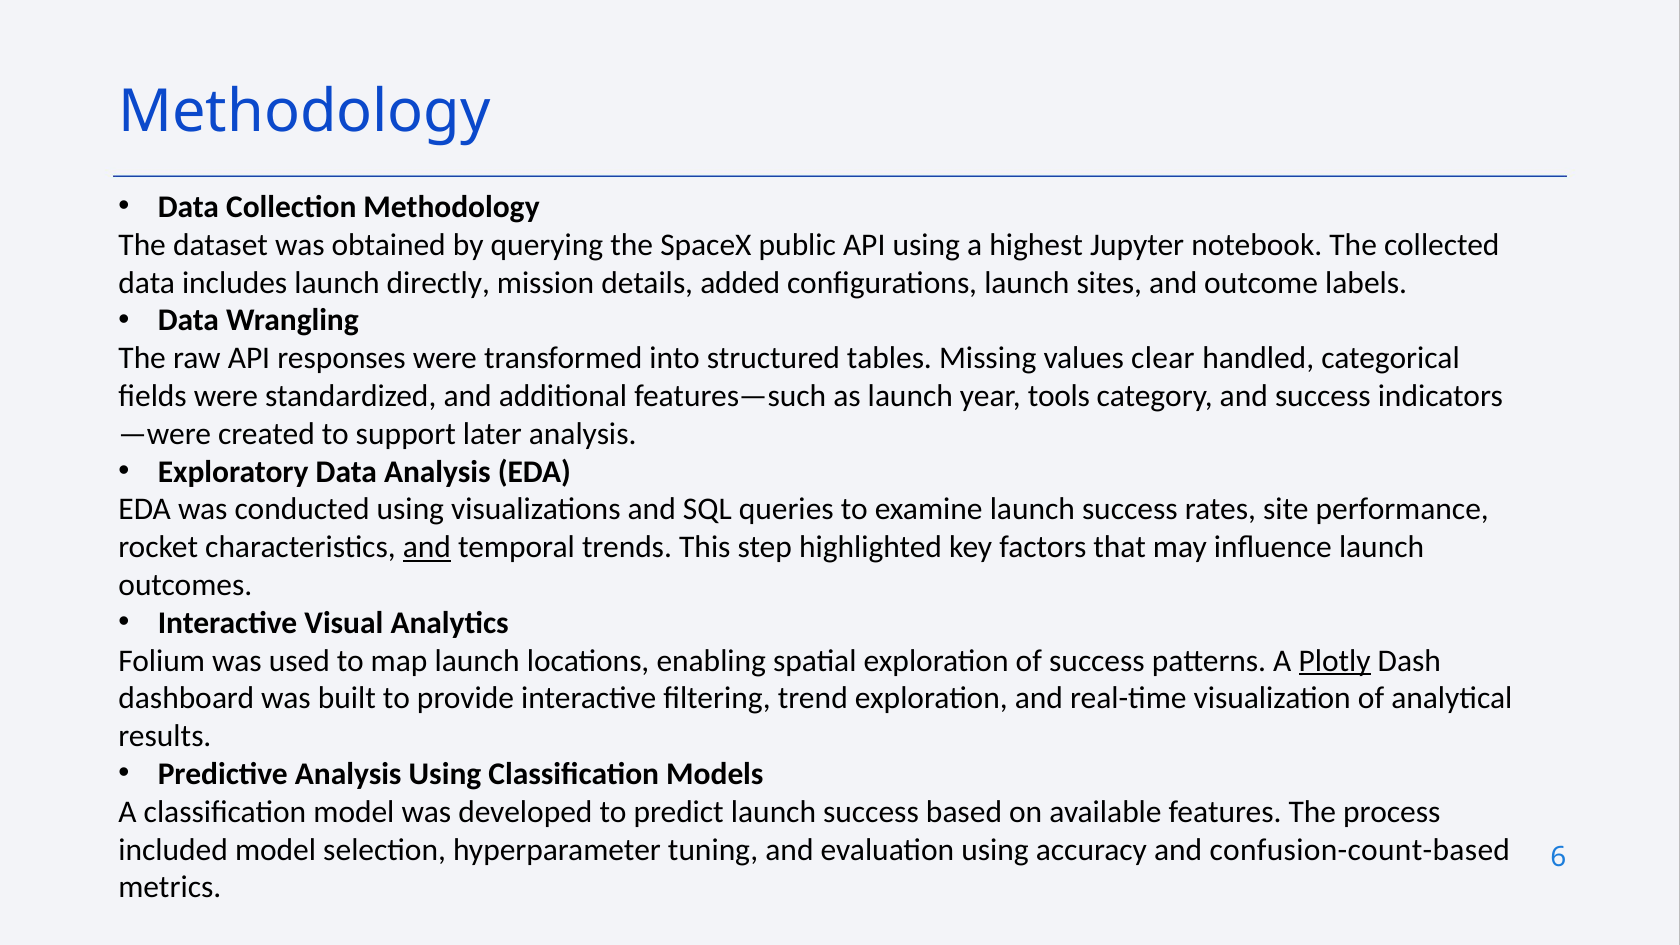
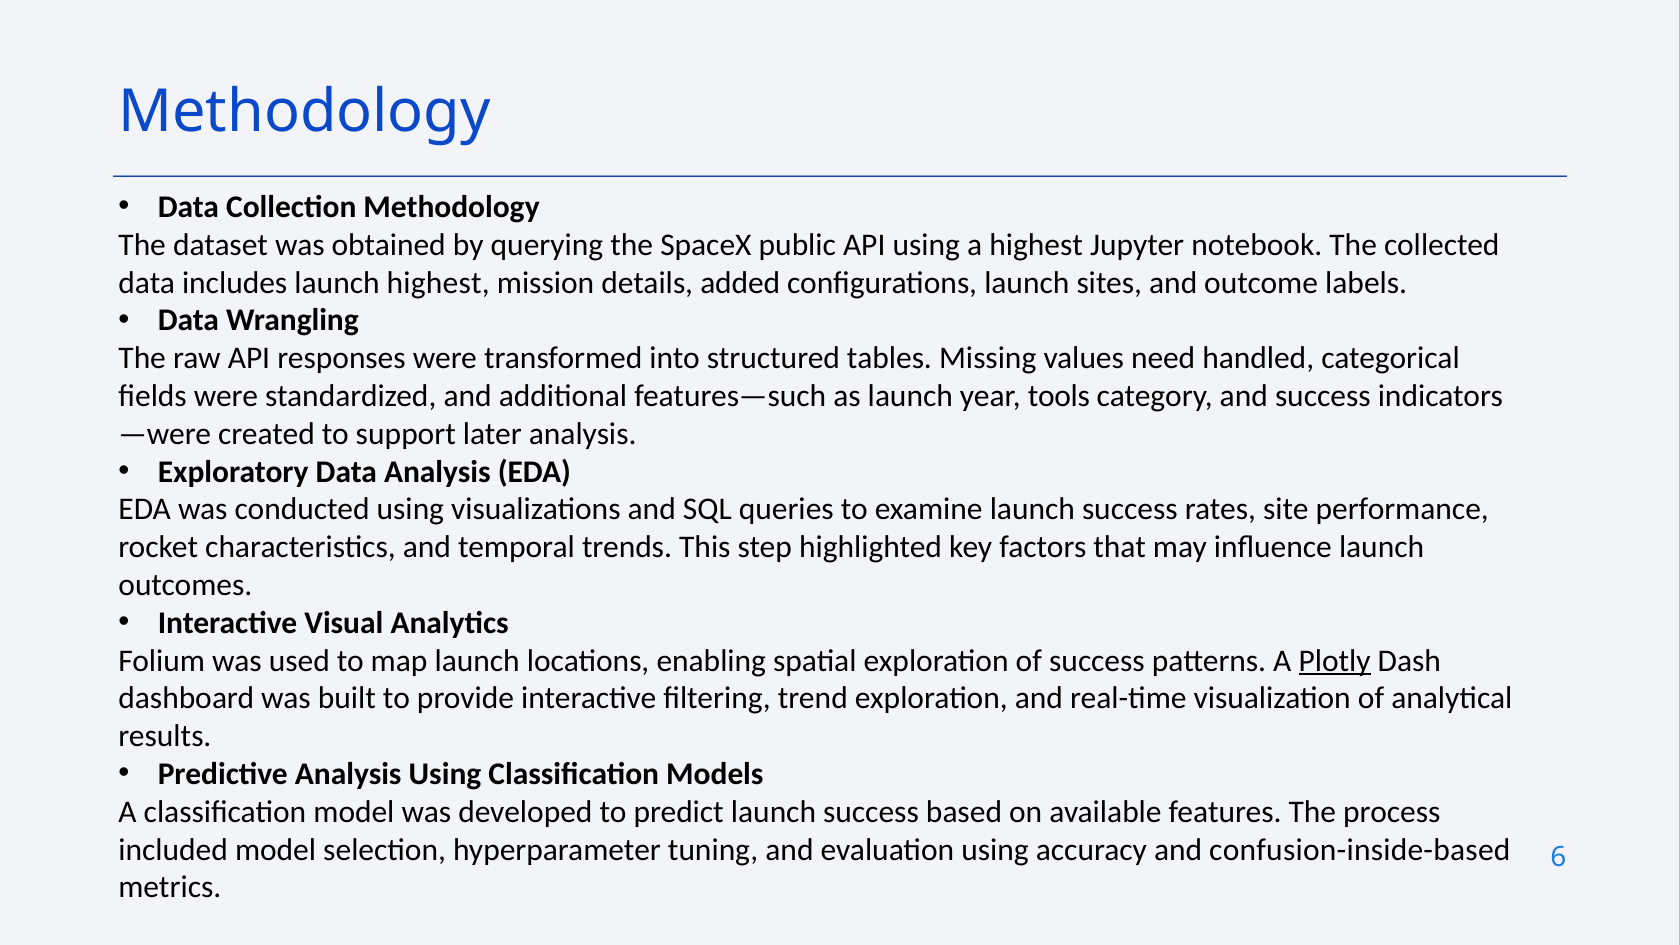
launch directly: directly -> highest (438, 283)
clear: clear -> need (1163, 358)
and underline: present -> none (427, 547)
confusion-count-based: confusion-count-based -> confusion-inside-based (1360, 850)
